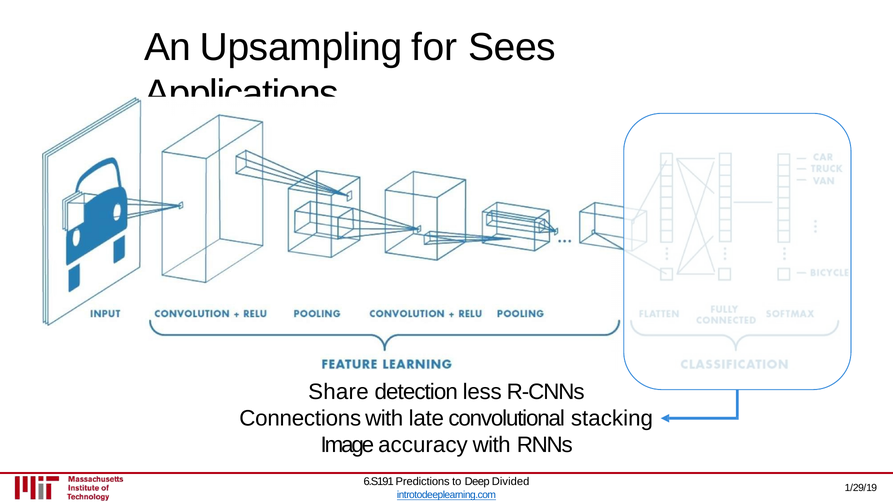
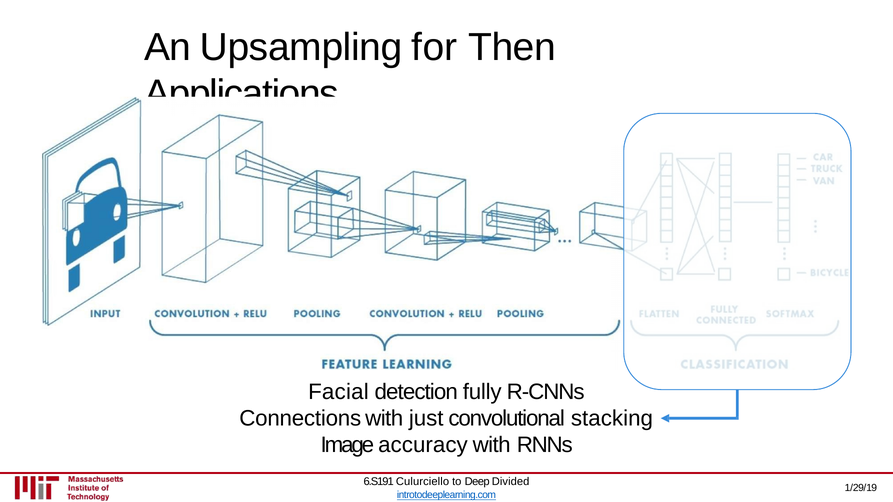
Sees: Sees -> Then (512, 47)
Share: Share -> Facial (338, 392)
less: less -> fully (482, 392)
late: late -> just (426, 419)
Predictions: Predictions -> Culurciello (423, 482)
